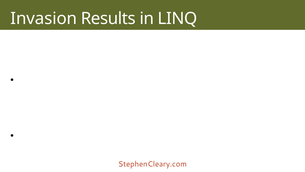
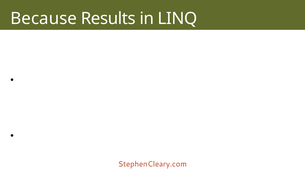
Invasion: Invasion -> Because (44, 19)
